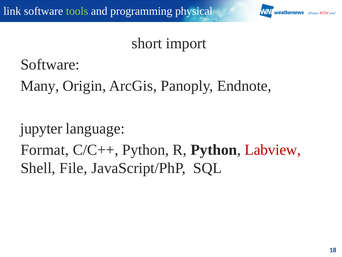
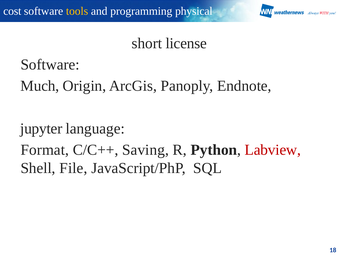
link: link -> cost (12, 11)
tools colour: light green -> yellow (77, 11)
import: import -> license (186, 43)
Many: Many -> Much (40, 86)
C/C++ Python: Python -> Saving (145, 150)
